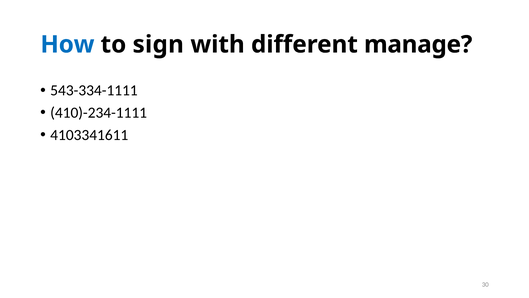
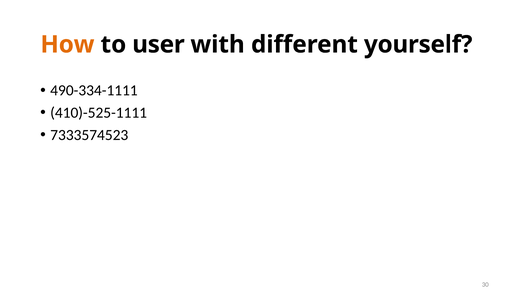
How colour: blue -> orange (67, 44)
sign: sign -> user (158, 44)
manage: manage -> yourself (418, 44)
543-334-1111: 543-334-1111 -> 490-334-1111 (94, 90)
410)-234-1111: 410)-234-1111 -> 410)-525-1111 (99, 113)
4103341611: 4103341611 -> 7333574523 (89, 135)
